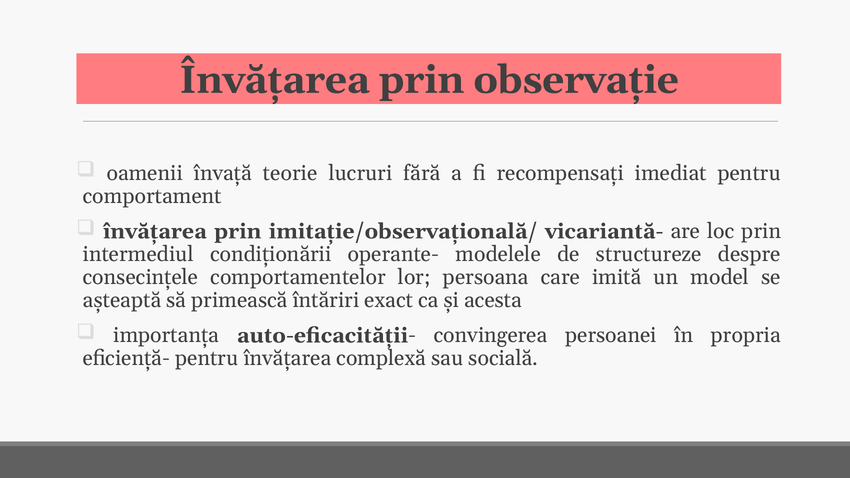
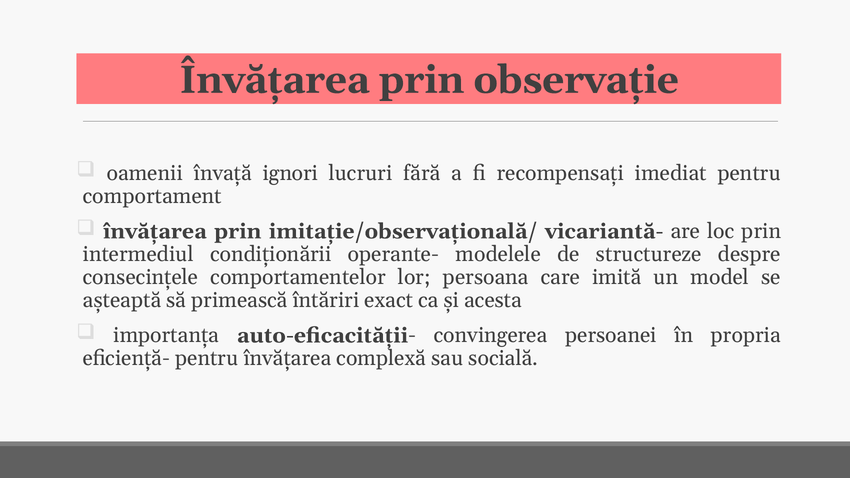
teorie: teorie -> ignori (290, 173)
